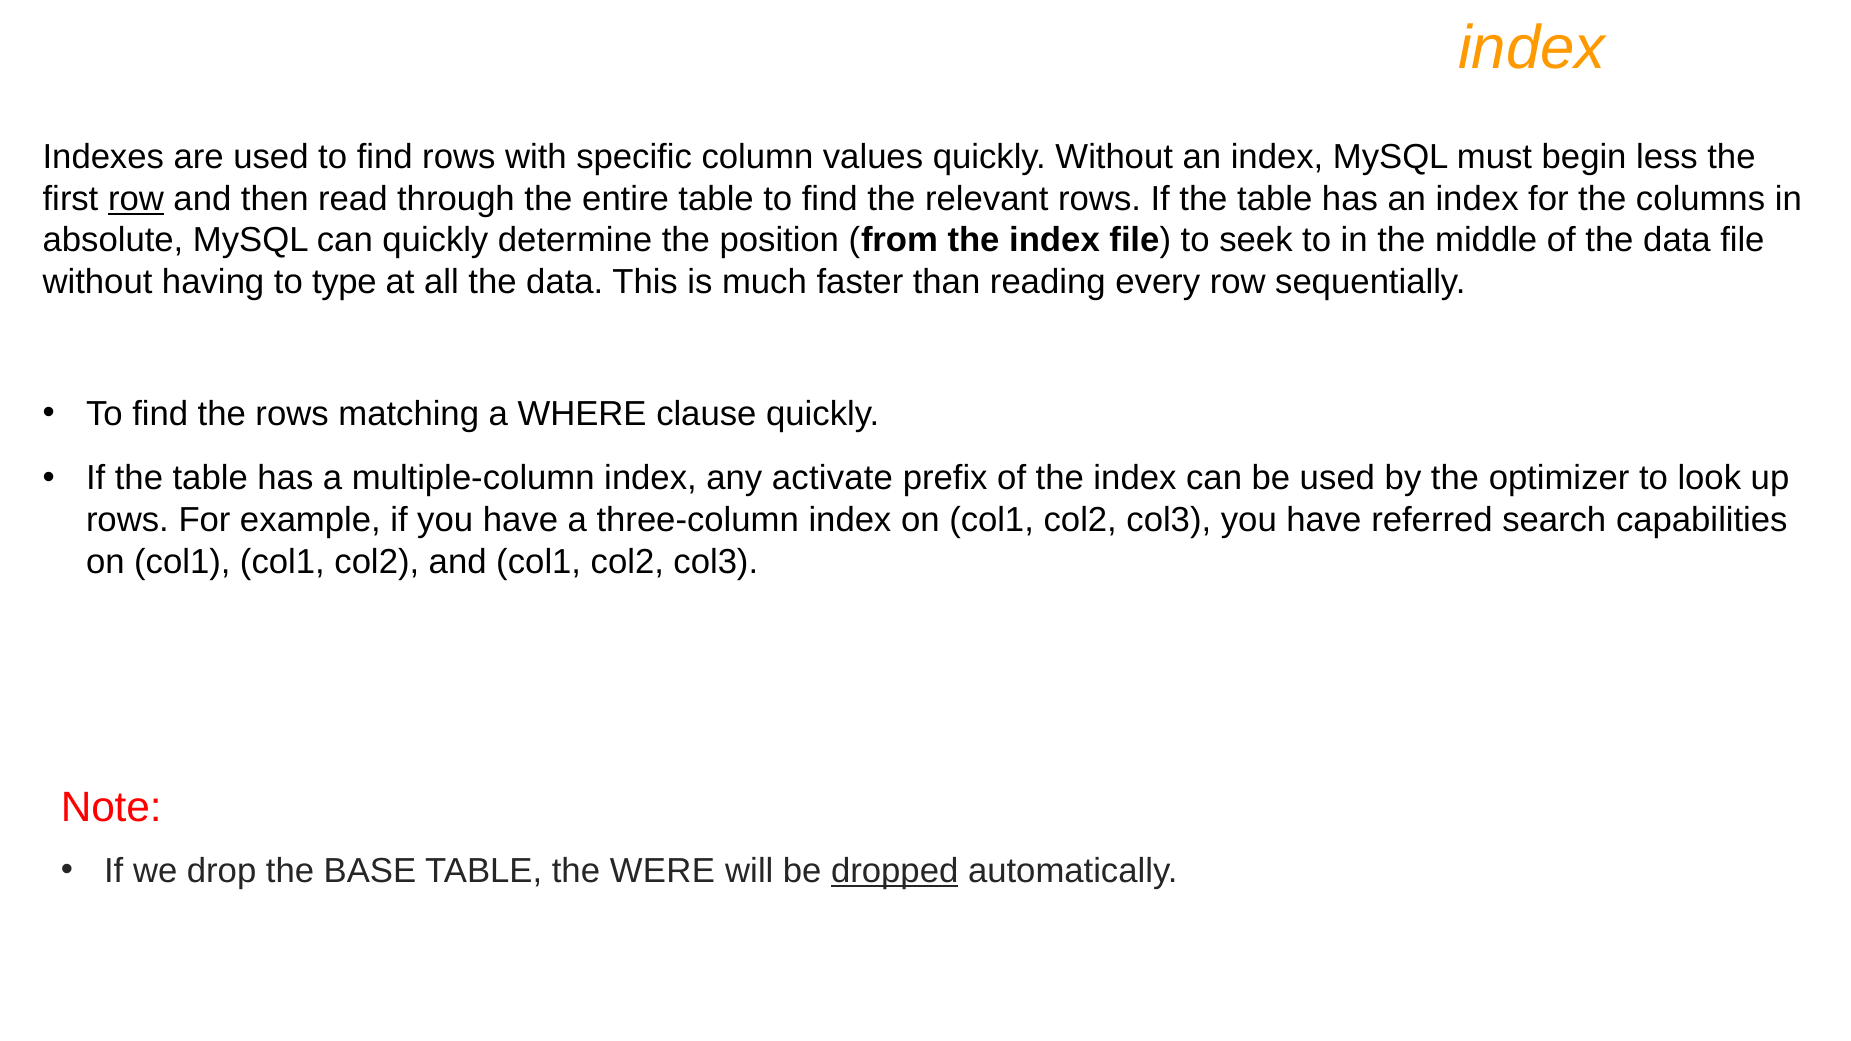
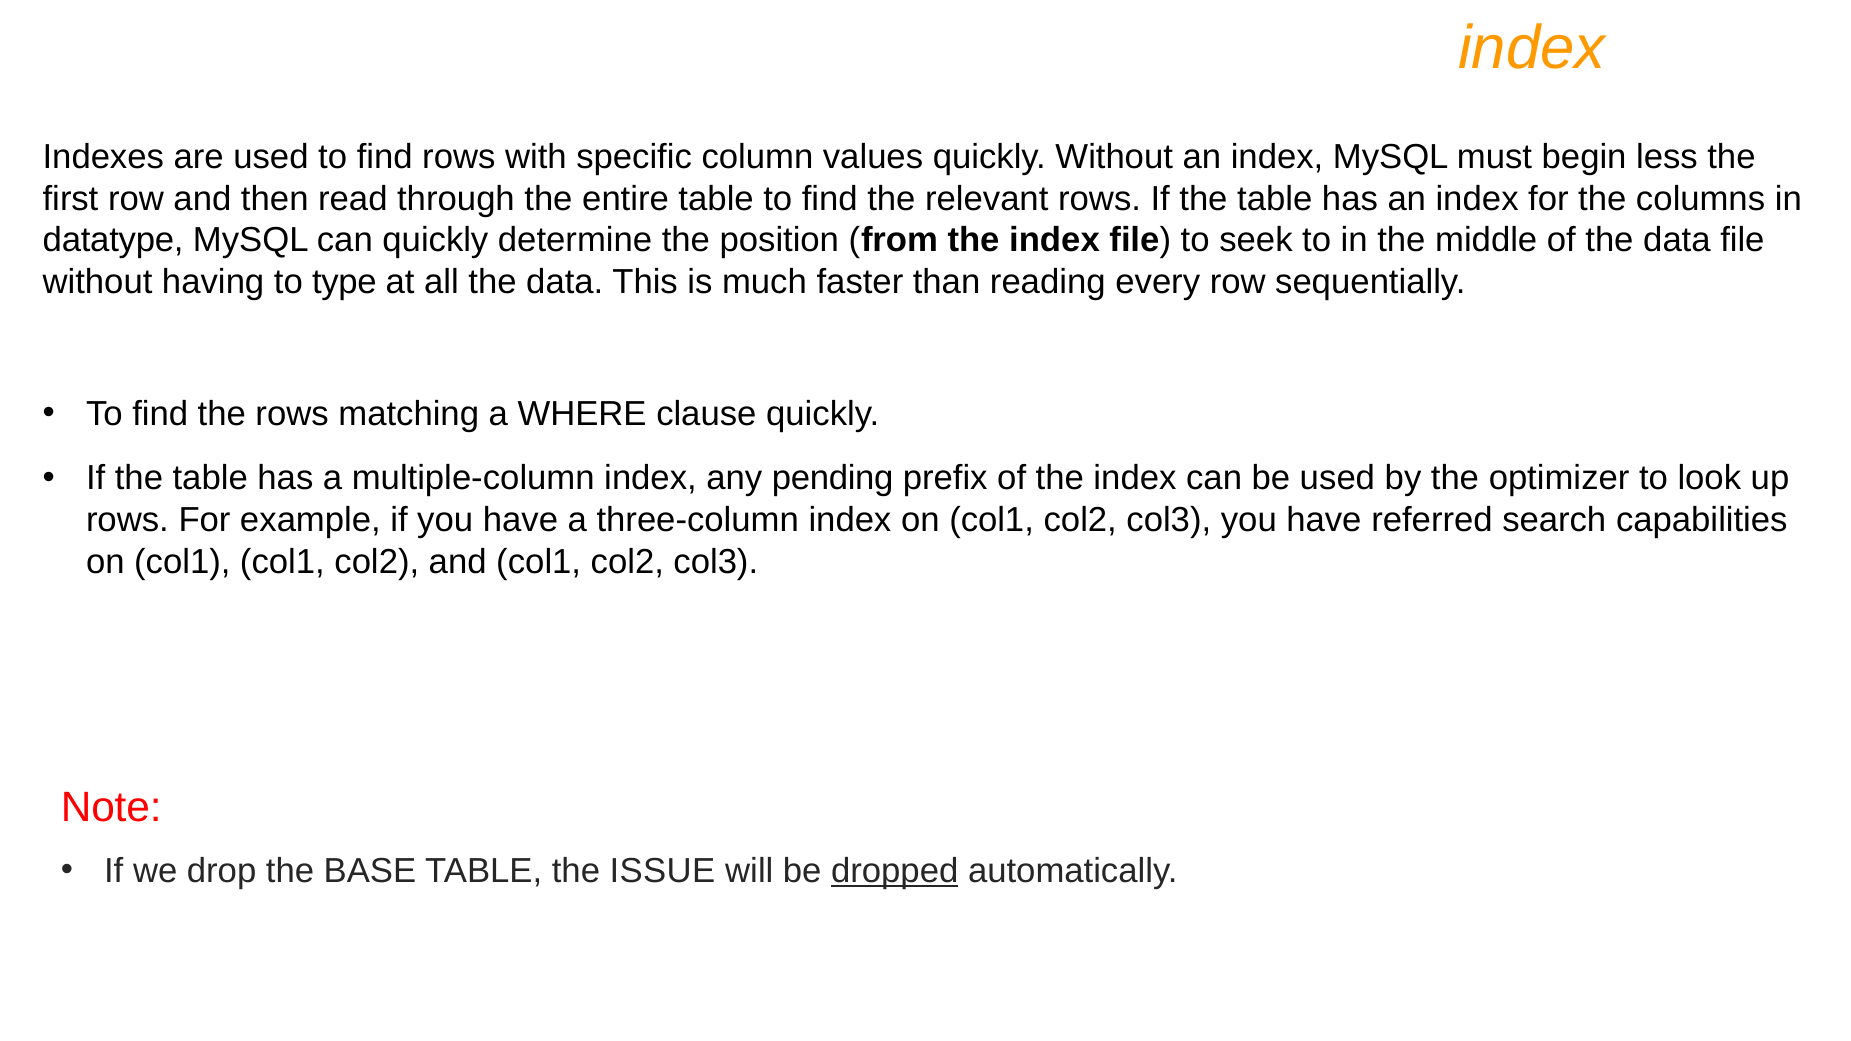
row underline: present -> none (136, 199)
absolute: absolute -> datatype (113, 241)
activate: activate -> pending (833, 479)
WERE: WERE -> ISSUE (662, 871)
